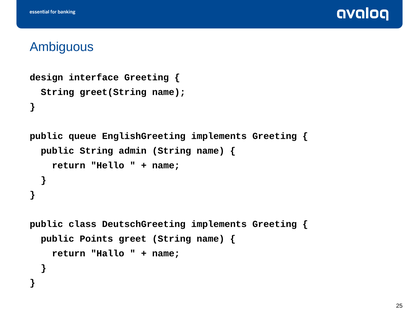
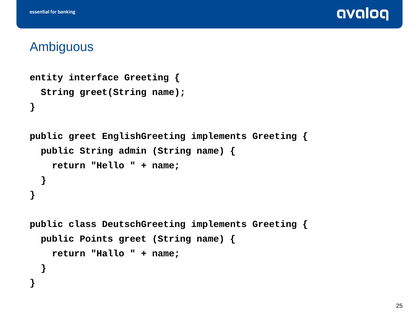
design: design -> entity (46, 78)
public queue: queue -> greet (83, 136)
